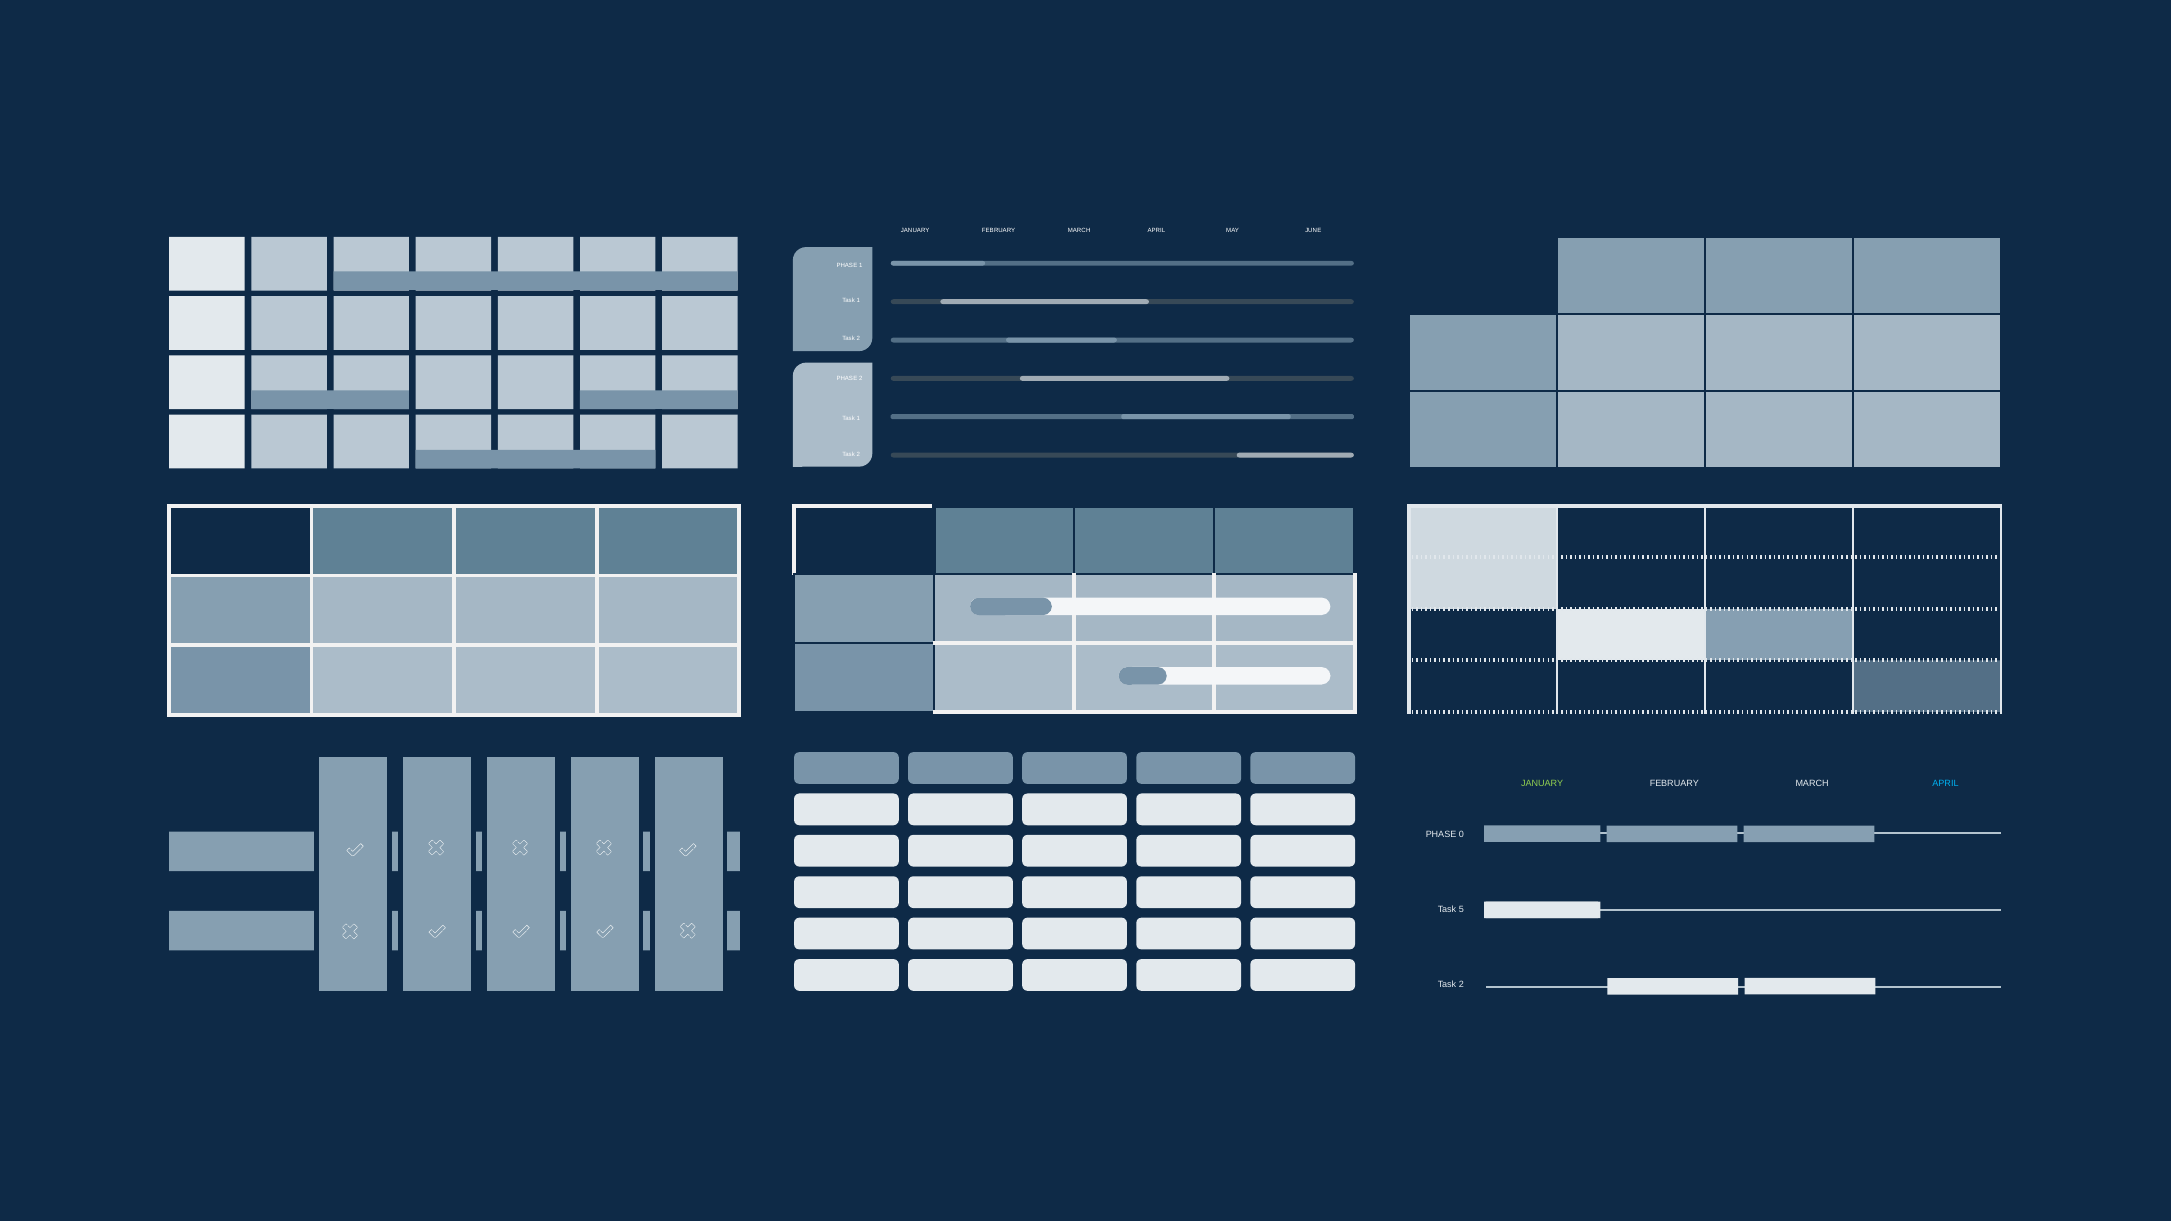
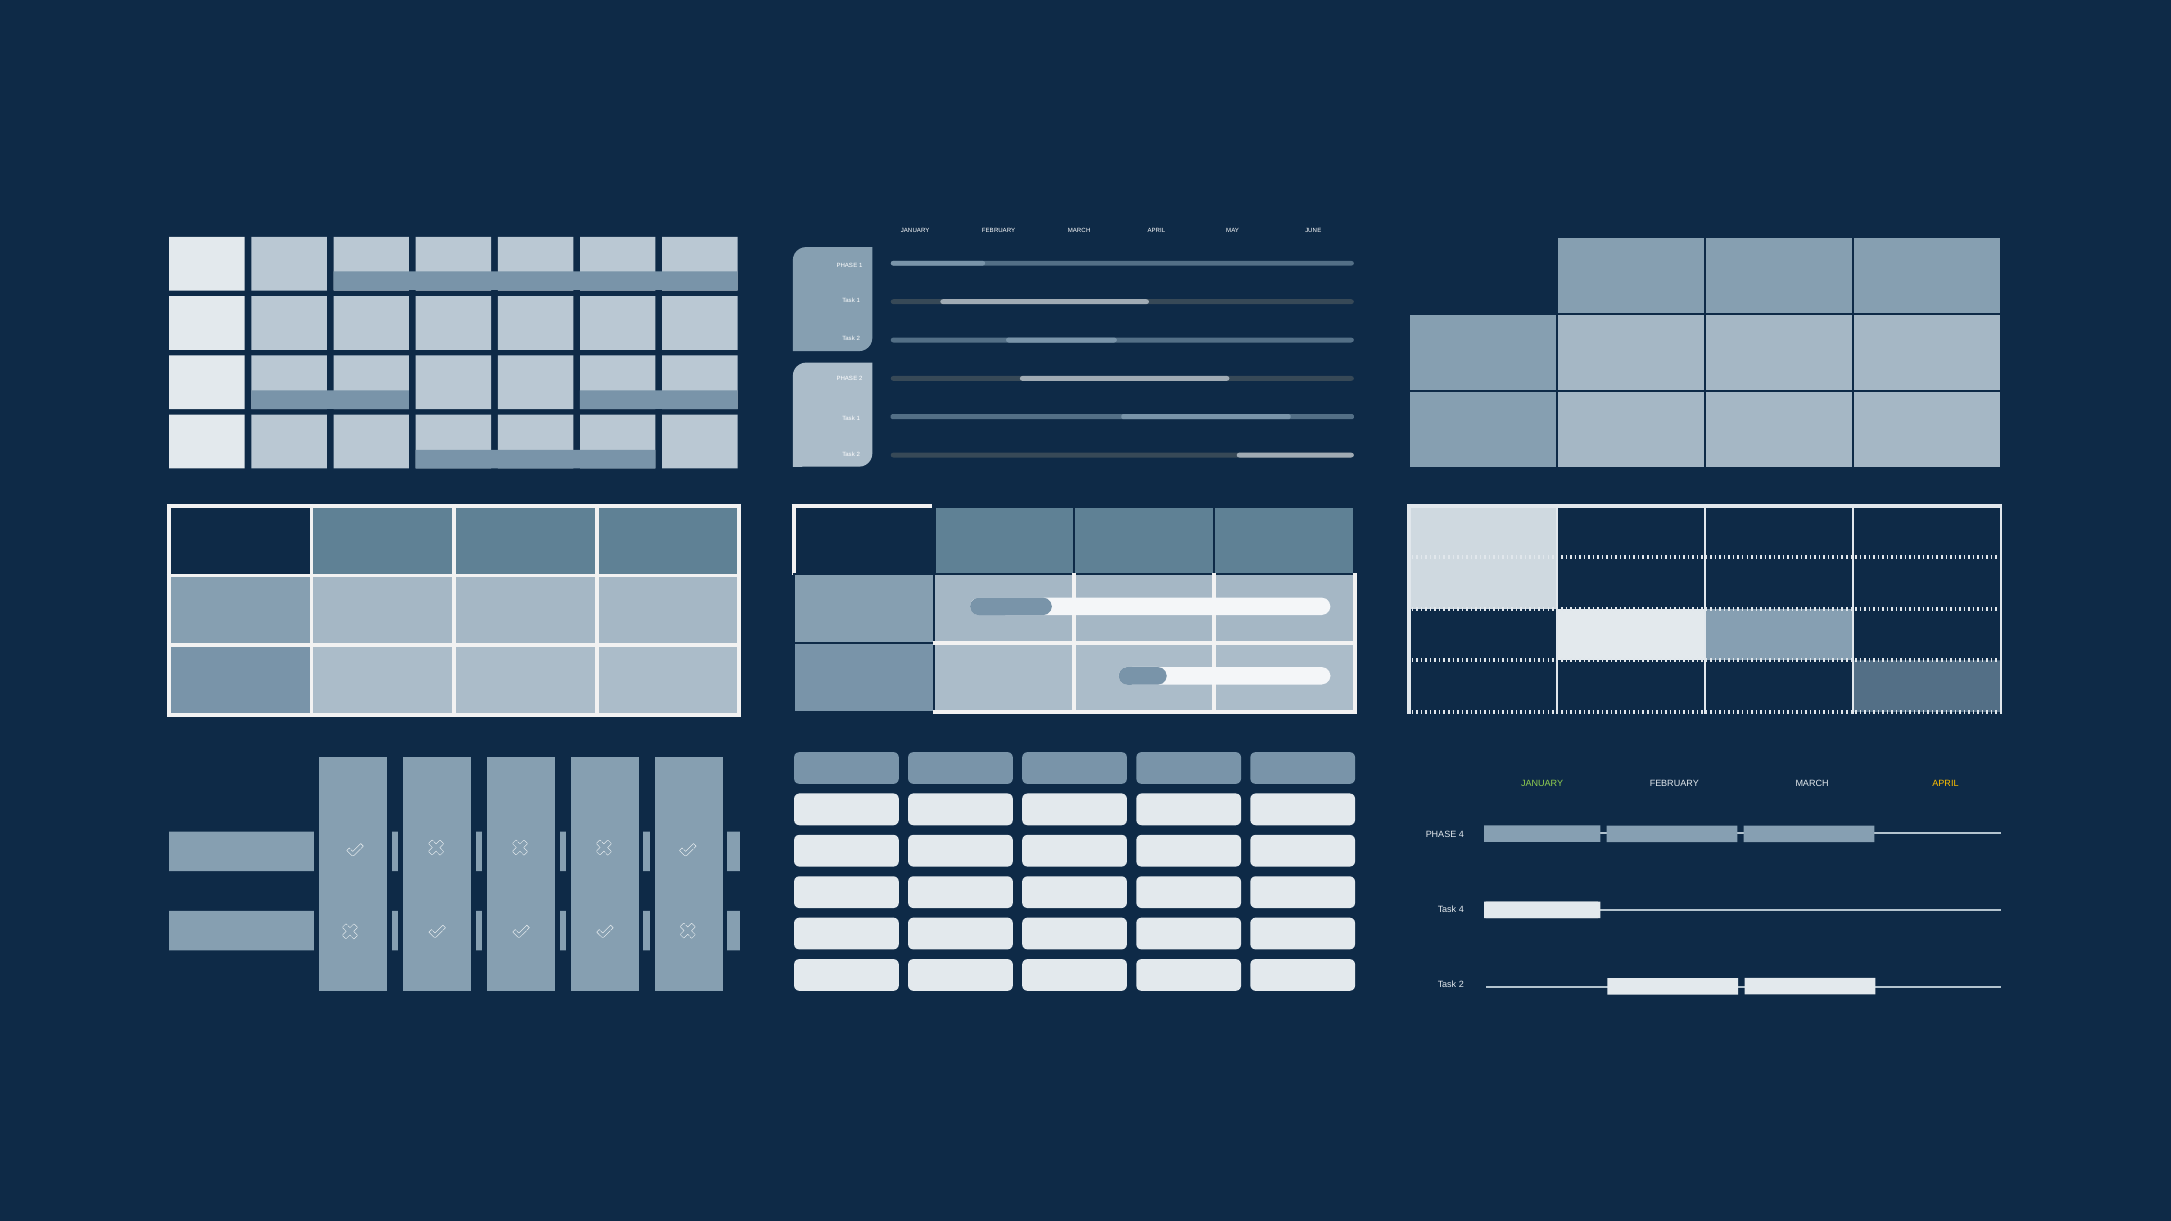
APRIL colour: light blue -> yellow (1945, 784)
PHASE 0: 0 -> 4 (1461, 834)
Task 5: 5 -> 4 (1461, 909)
